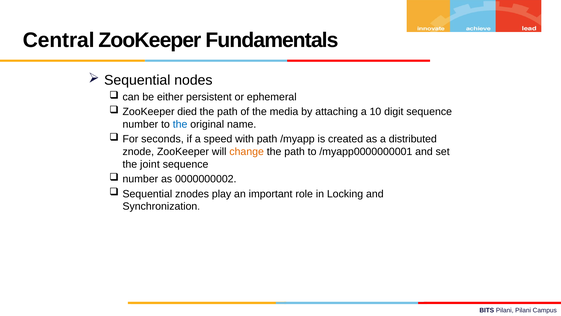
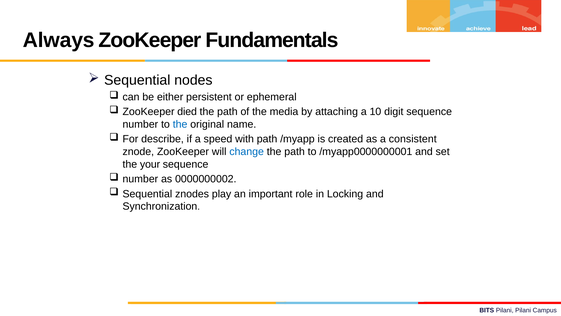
Central: Central -> Always (59, 40)
seconds: seconds -> describe (163, 139)
distributed: distributed -> consistent (413, 139)
change colour: orange -> blue (247, 152)
joint: joint -> your (150, 164)
